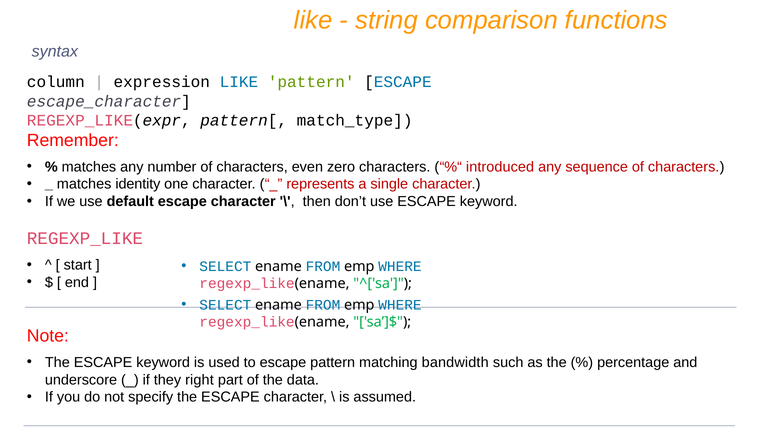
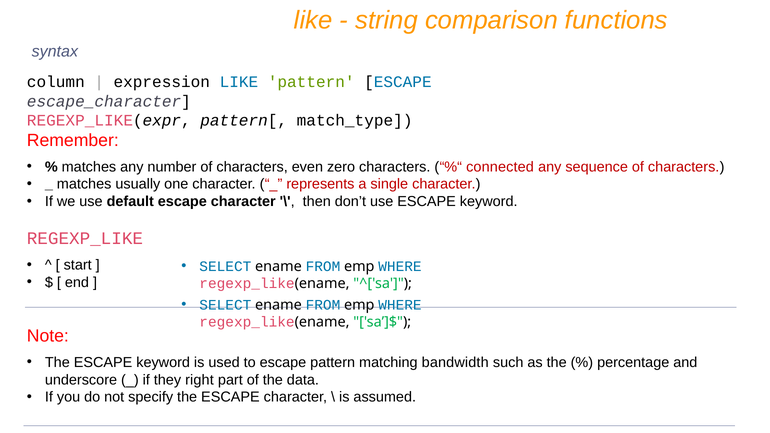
introduced: introduced -> connected (500, 167)
identity: identity -> usually (138, 184)
